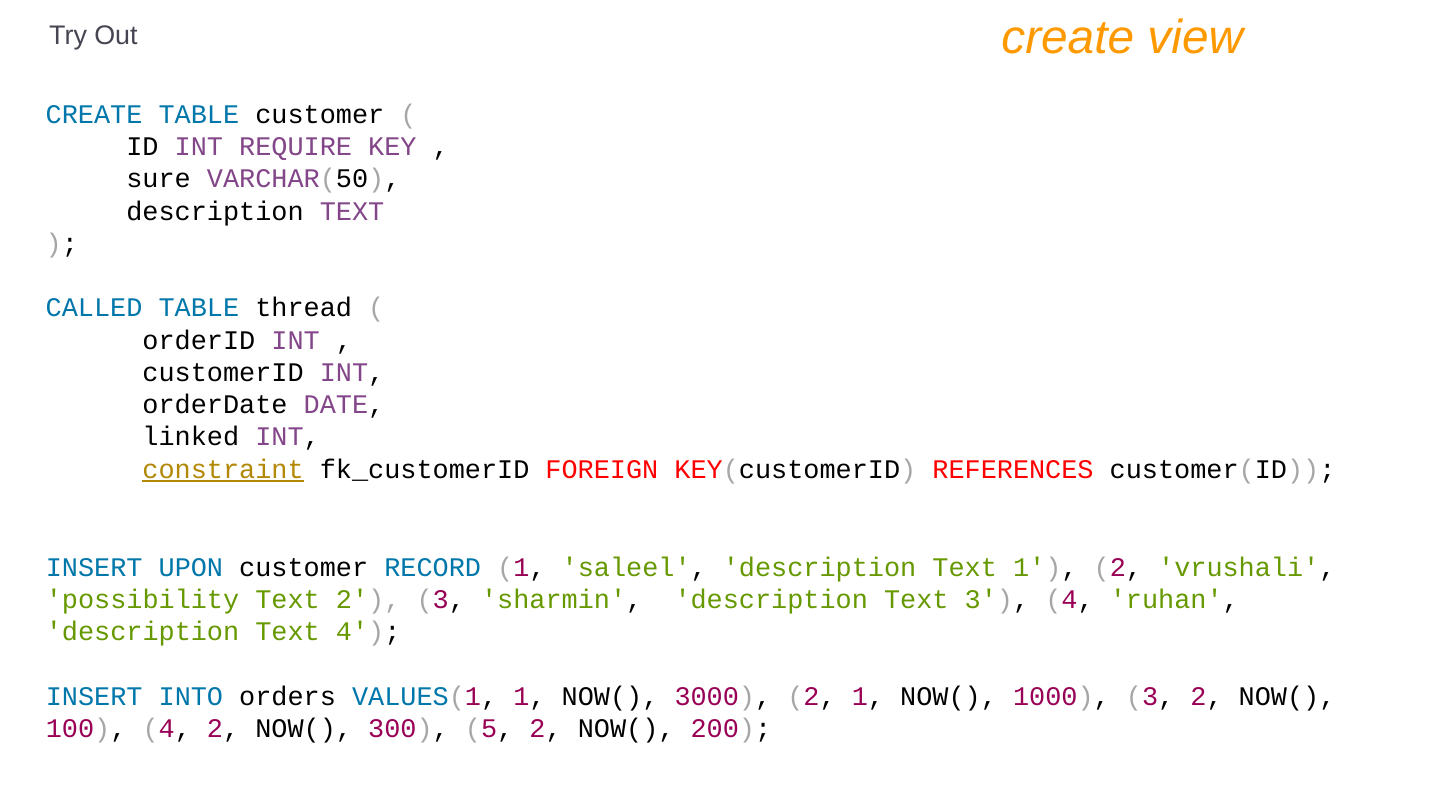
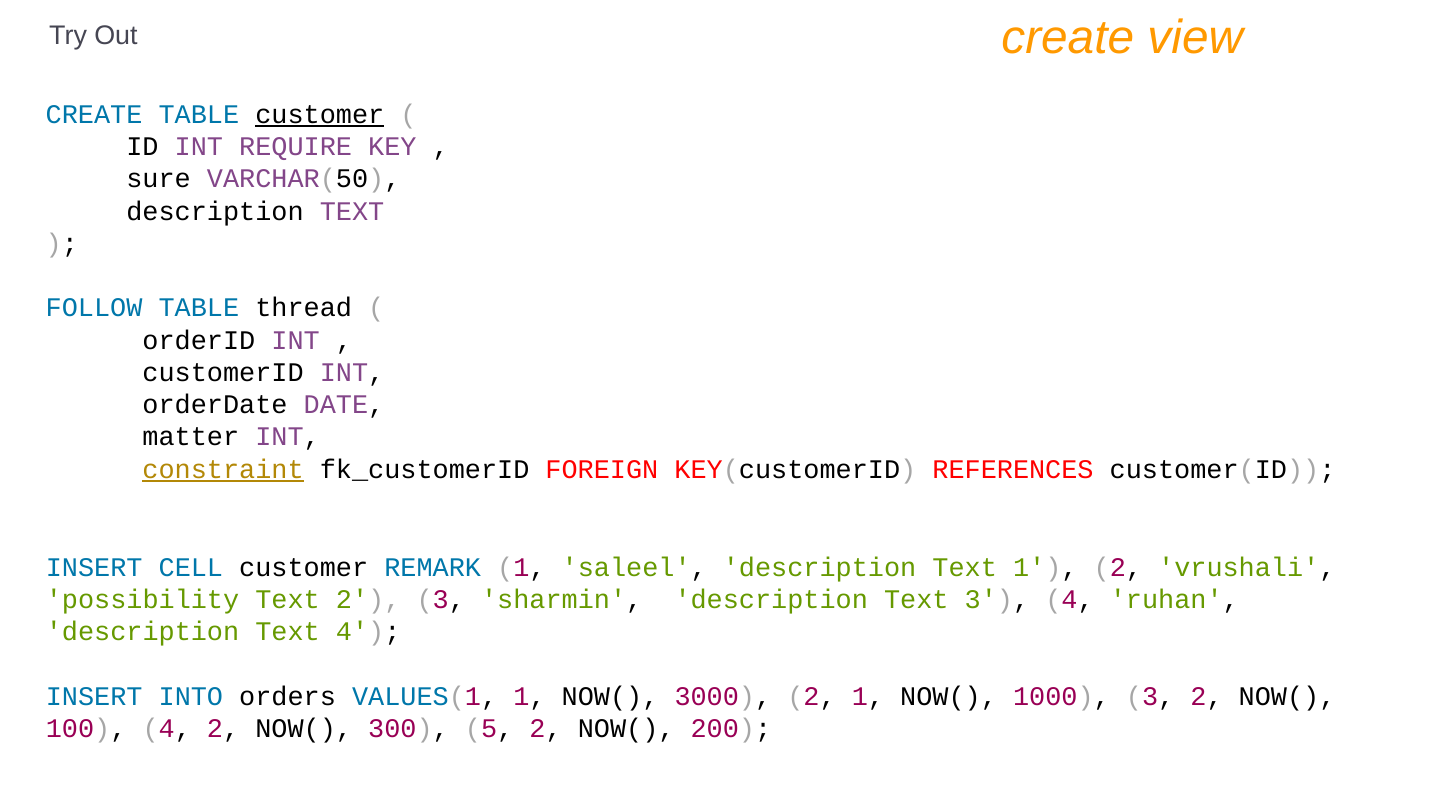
customer underline: none -> present (320, 115)
CALLED: CALLED -> FOLLOW (94, 308)
linked: linked -> matter (191, 437)
UPON: UPON -> CELL (191, 568)
RECORD: RECORD -> REMARK (433, 568)
